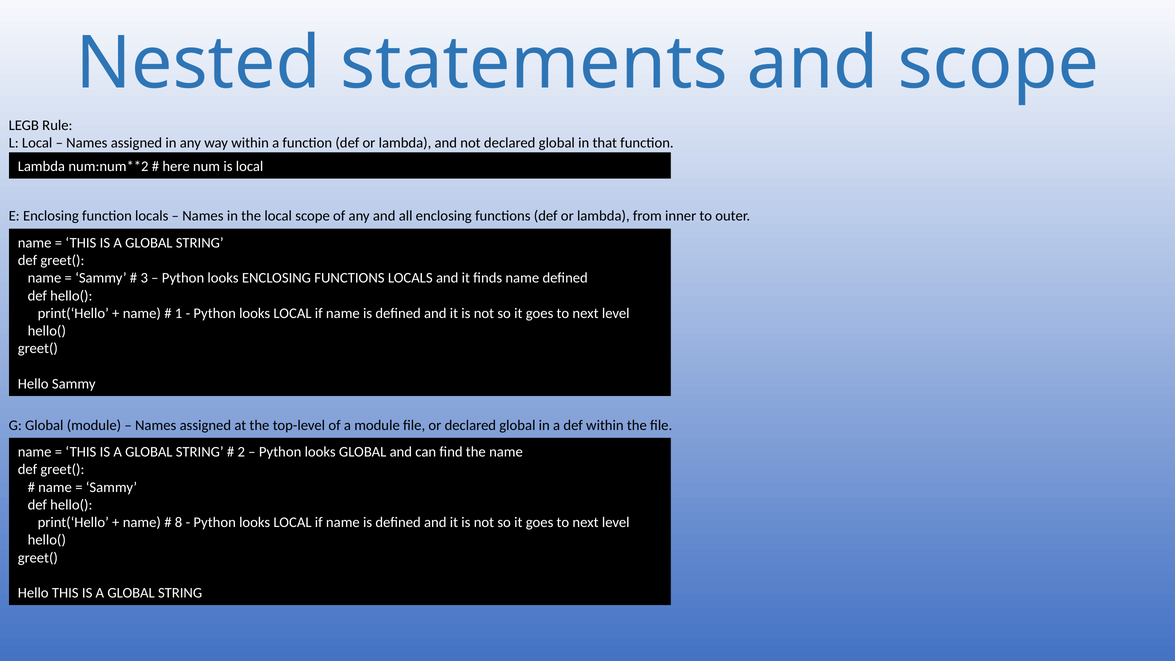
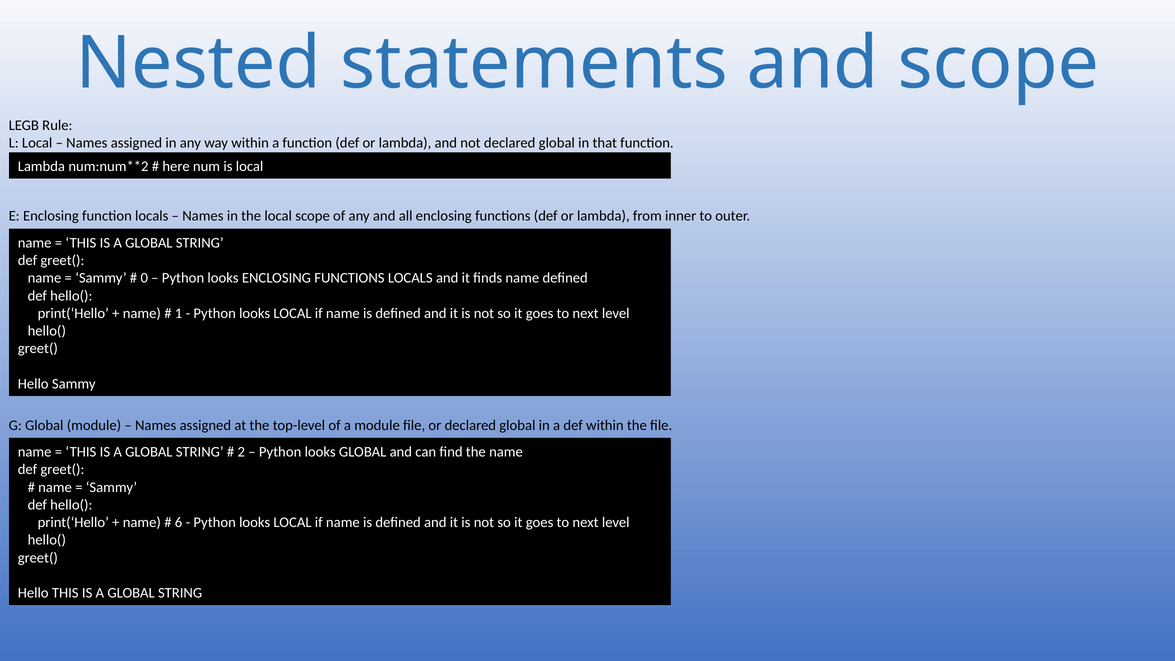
3: 3 -> 0 (144, 278)
8: 8 -> 6 (179, 522)
